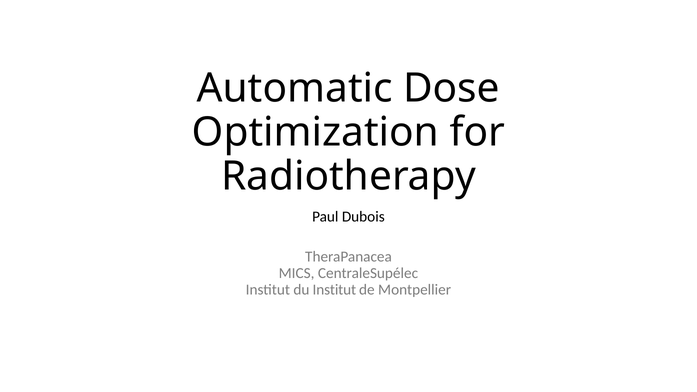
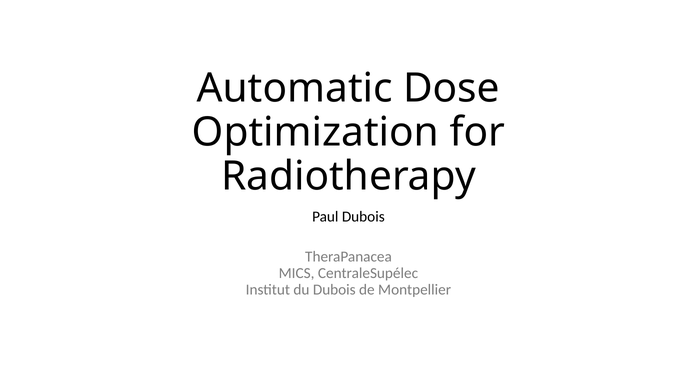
du Institut: Institut -> Dubois (334, 290)
